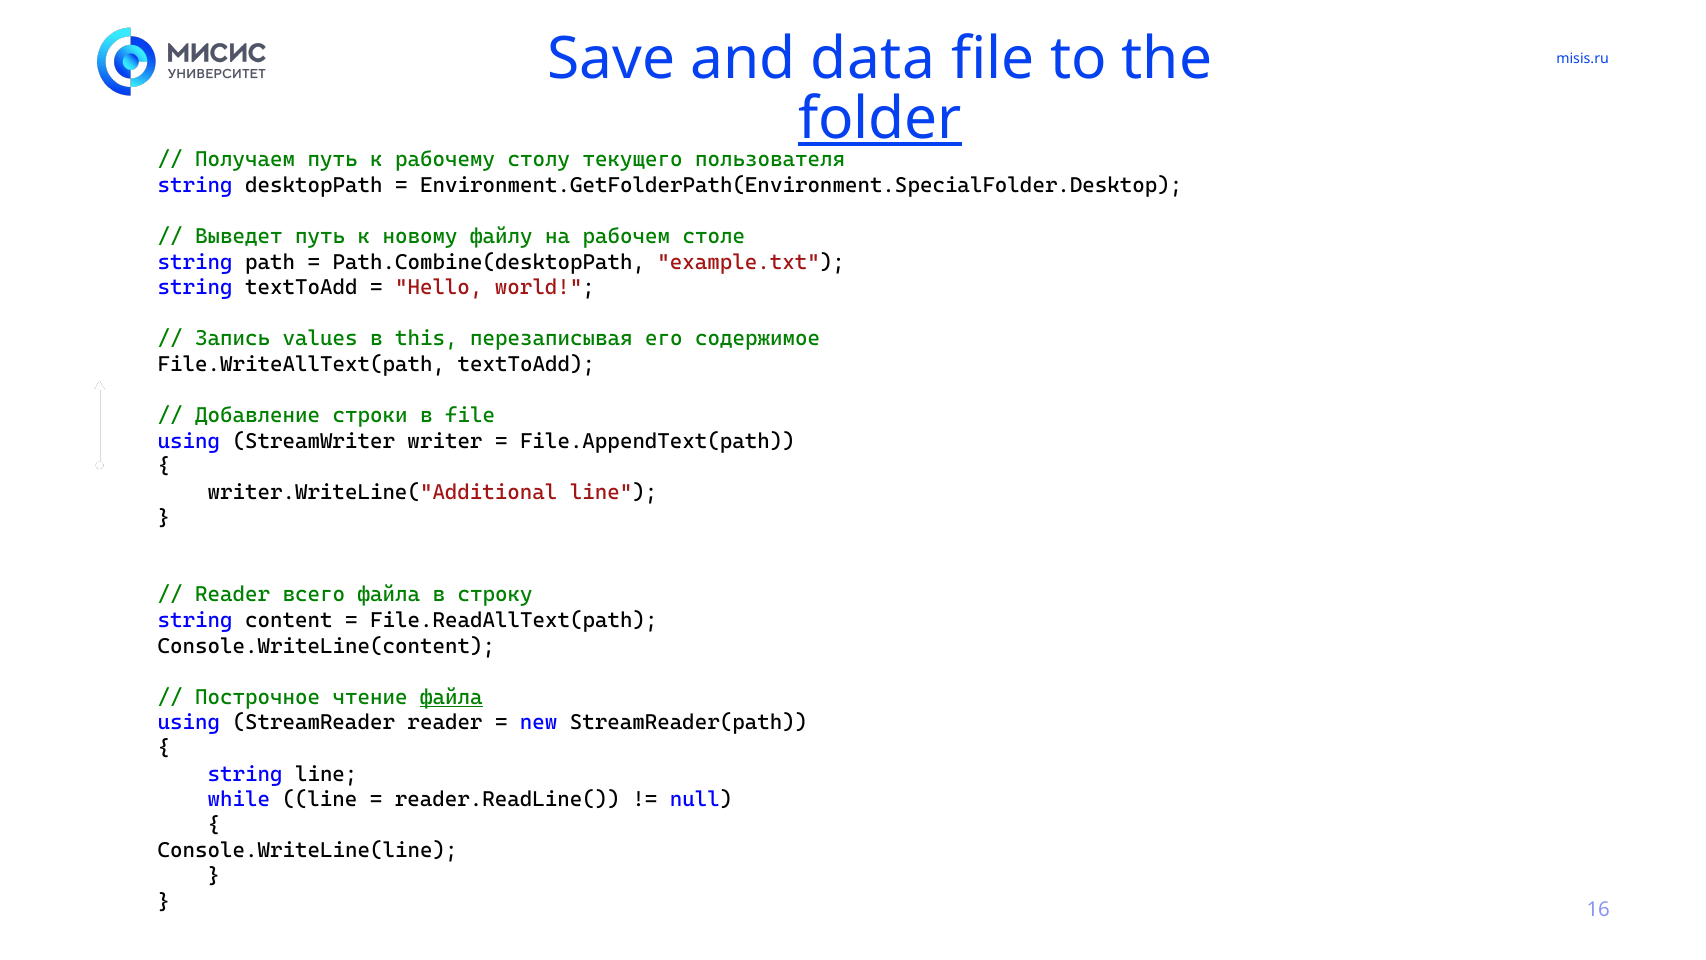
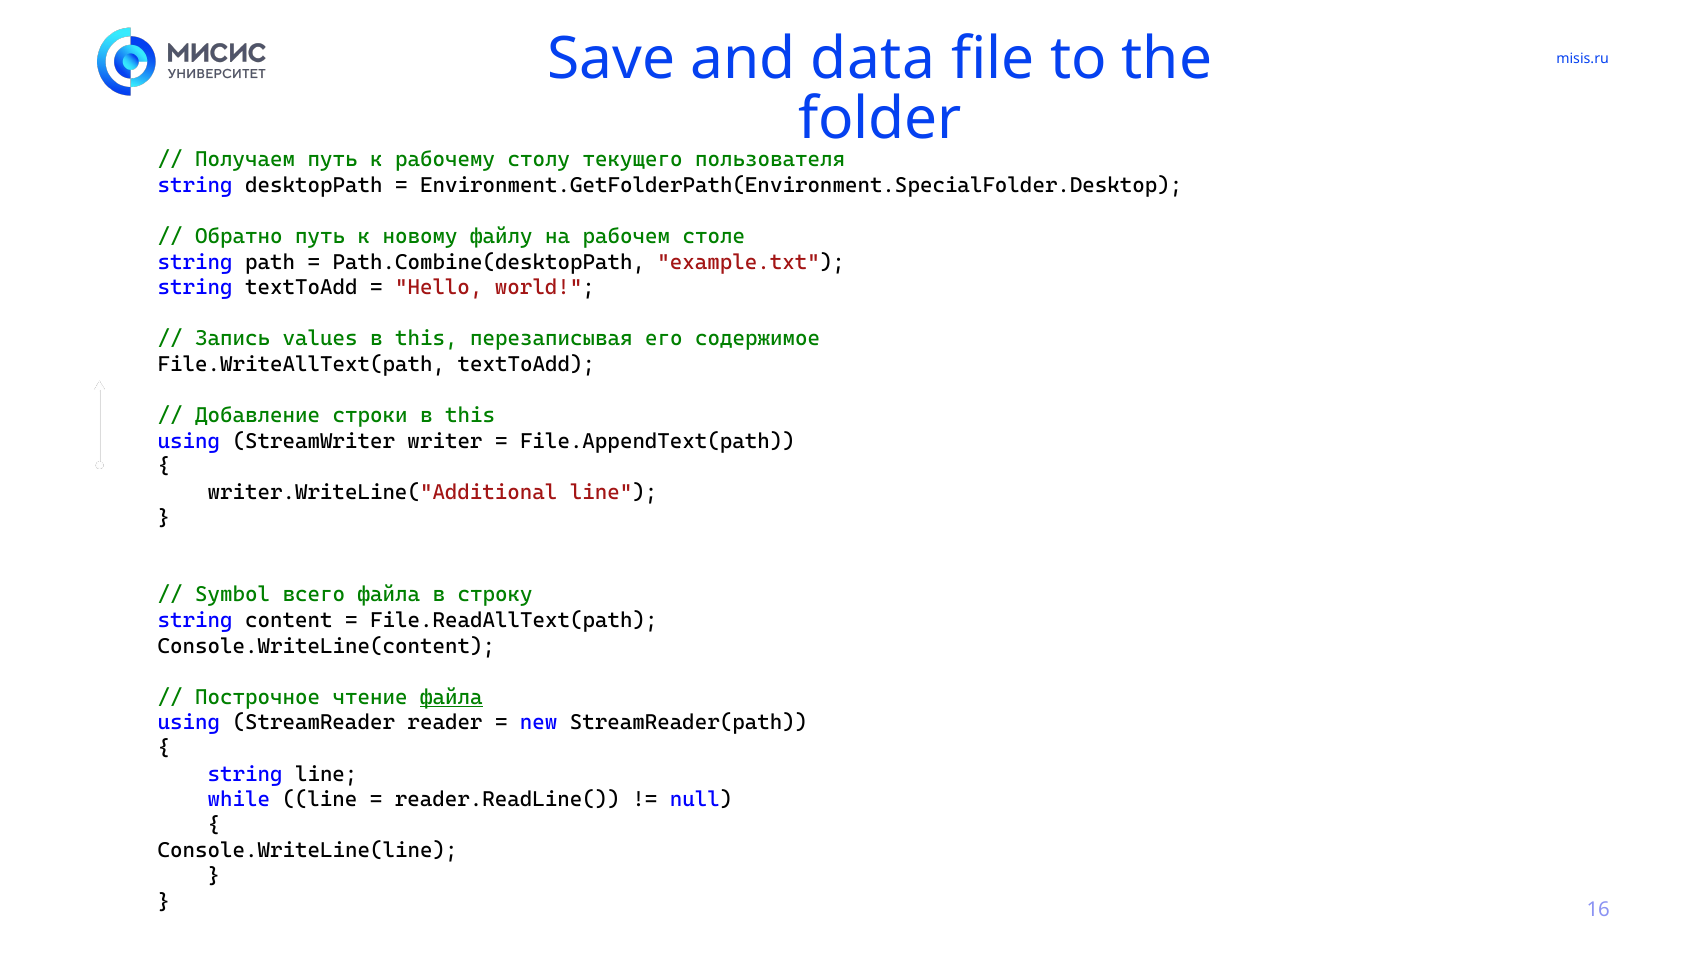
folder underline: present -> none (880, 119)
Выведет: Выведет -> Обратно (239, 236)
строки в file: file -> this (470, 416)
Reader: Reader -> Symbol (233, 595)
